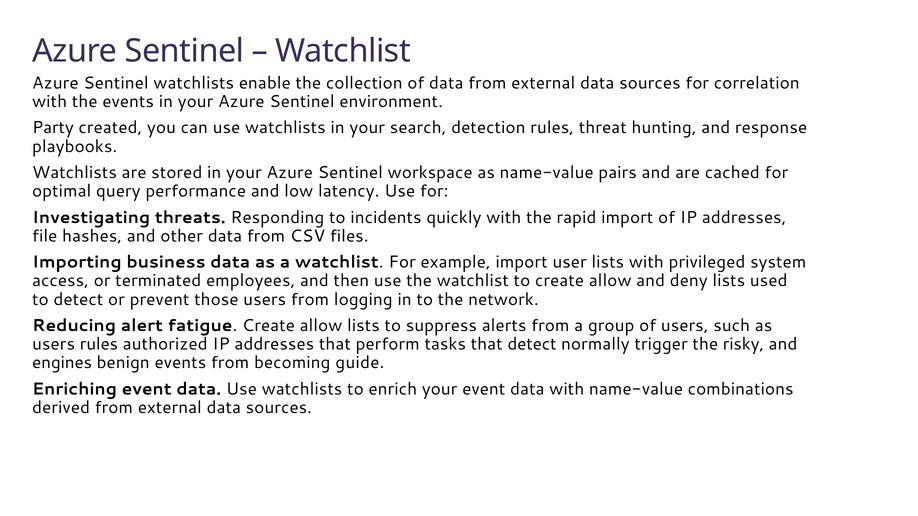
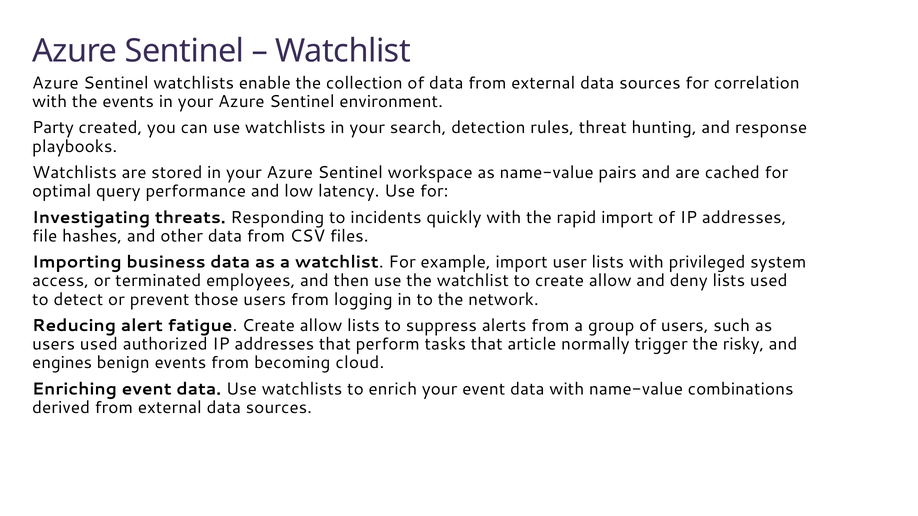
users rules: rules -> used (99, 344)
that detect: detect -> article (532, 344)
guide: guide -> cloud (360, 363)
